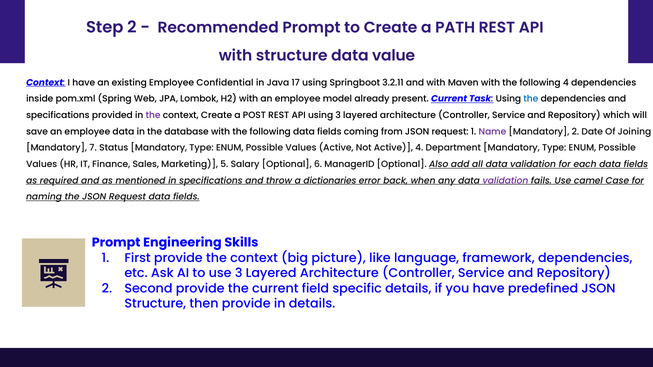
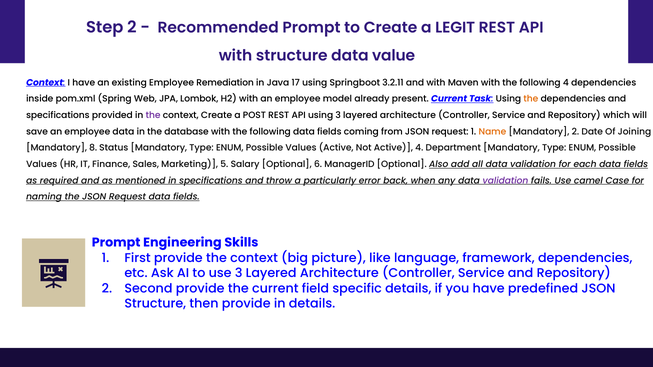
PATH: PATH -> LEGIT (455, 28)
Confidential: Confidential -> Remediation (225, 83)
the colour: blue -> orange (531, 99)
Name colour: purple -> orange (492, 132)
7: 7 -> 8 (93, 148)
dictionaries: dictionaries -> particularly (330, 181)
